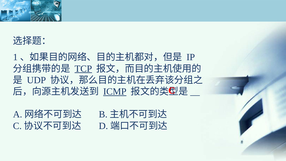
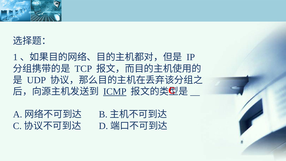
TCP underline: present -> none (83, 69)
